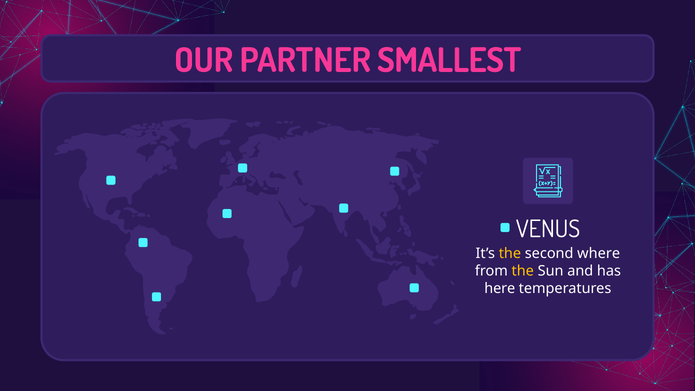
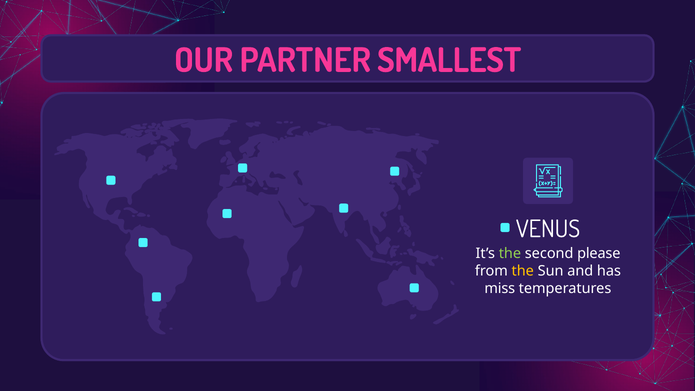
the colour: yellow -> light green (510, 254)
where: where -> please (599, 254)
here: here -> miss (500, 288)
